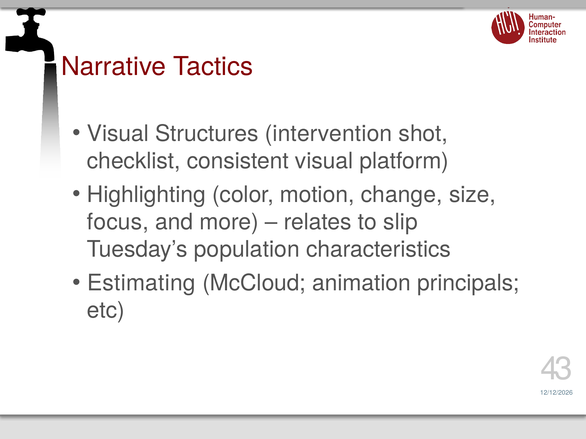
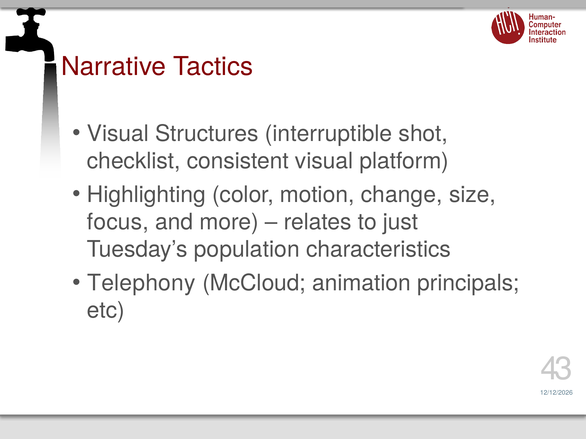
intervention: intervention -> interruptible (329, 134)
slip: slip -> just (401, 222)
Estimating: Estimating -> Telephony (141, 283)
